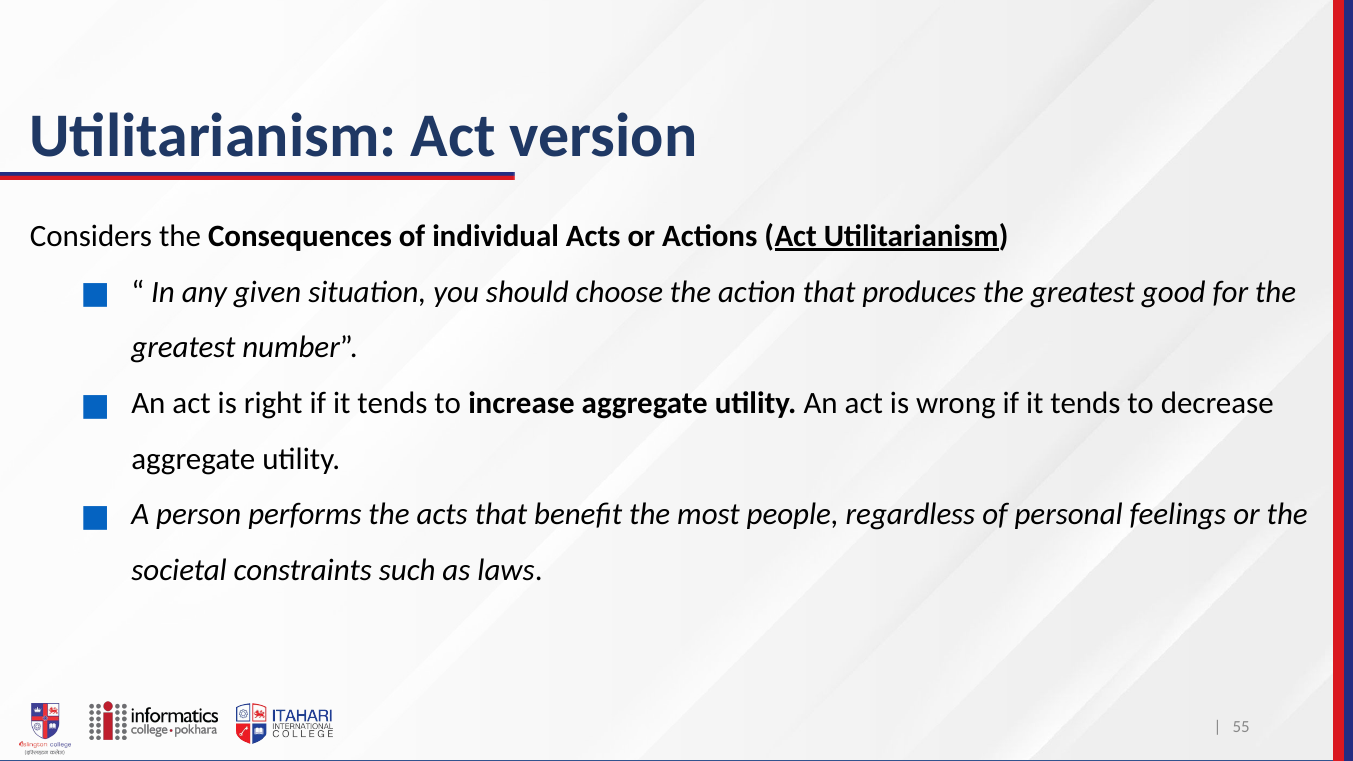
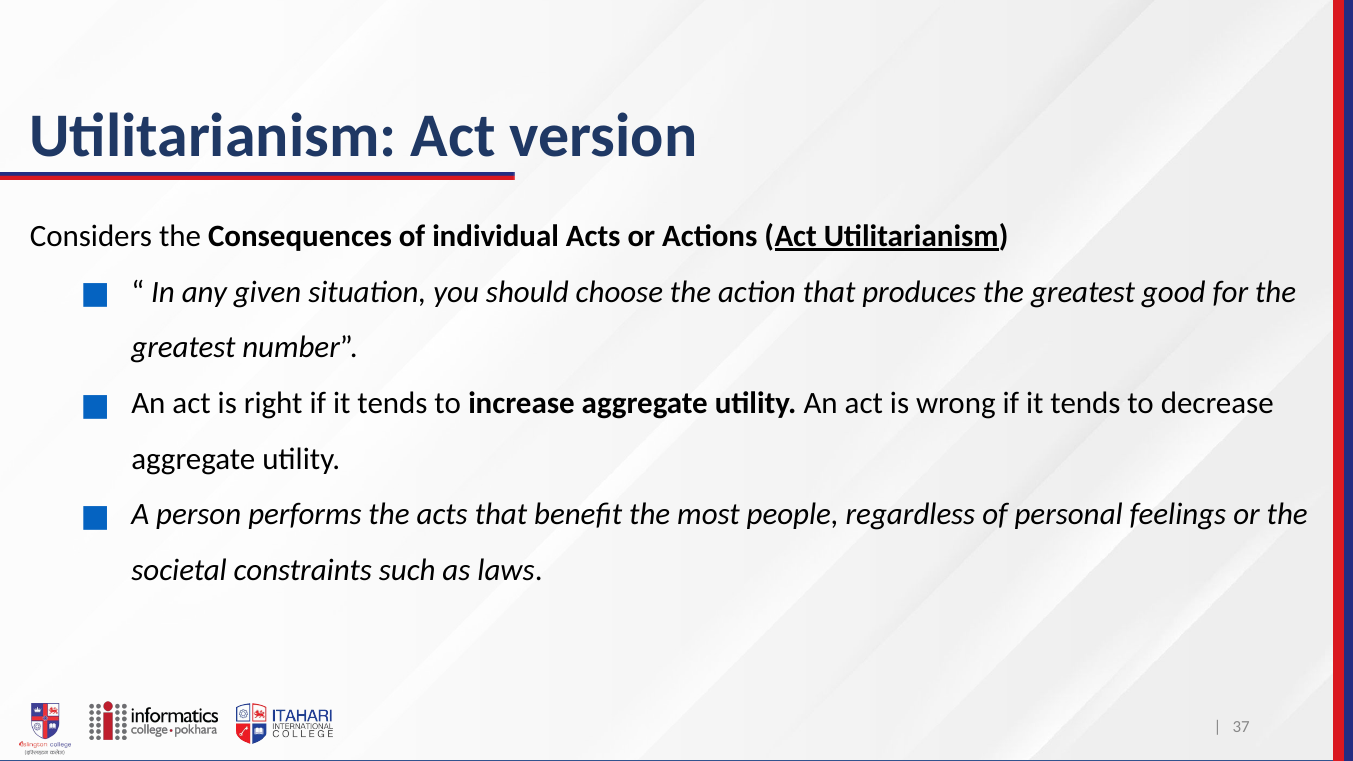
55: 55 -> 37 (1241, 727)
